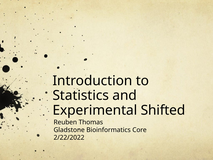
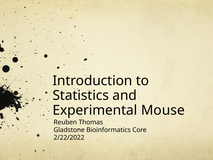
Shifted: Shifted -> Mouse (163, 110)
